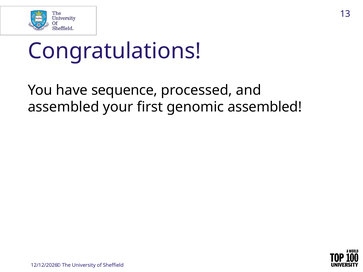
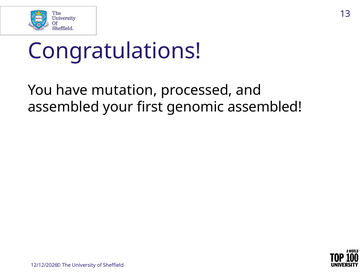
sequence: sequence -> mutation (124, 90)
